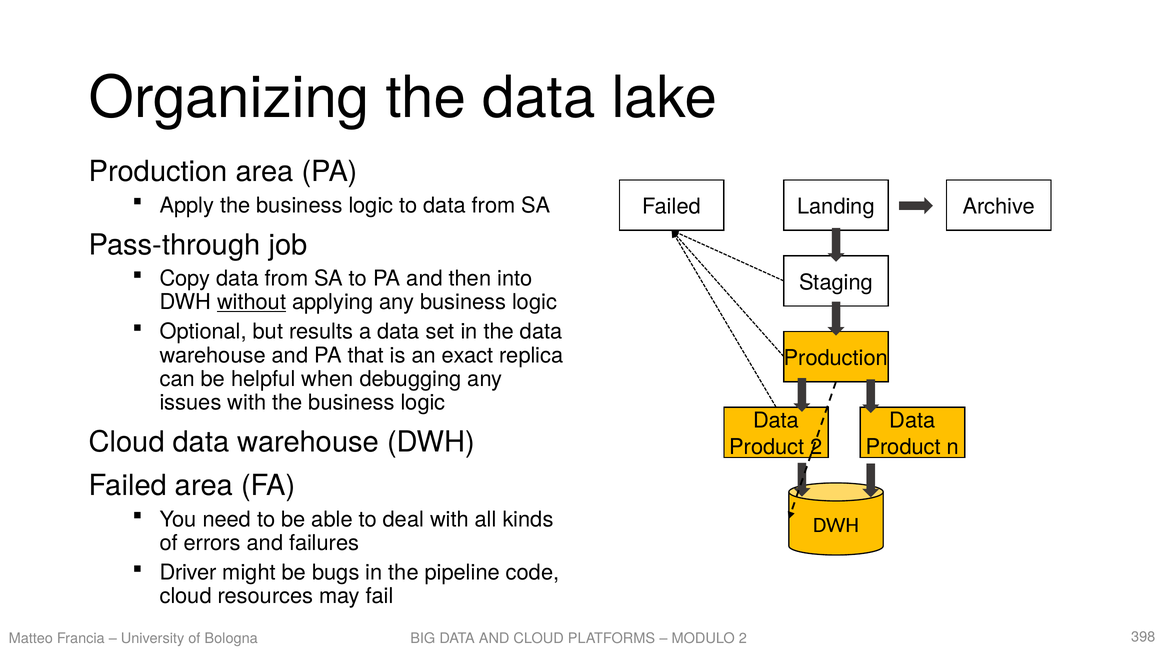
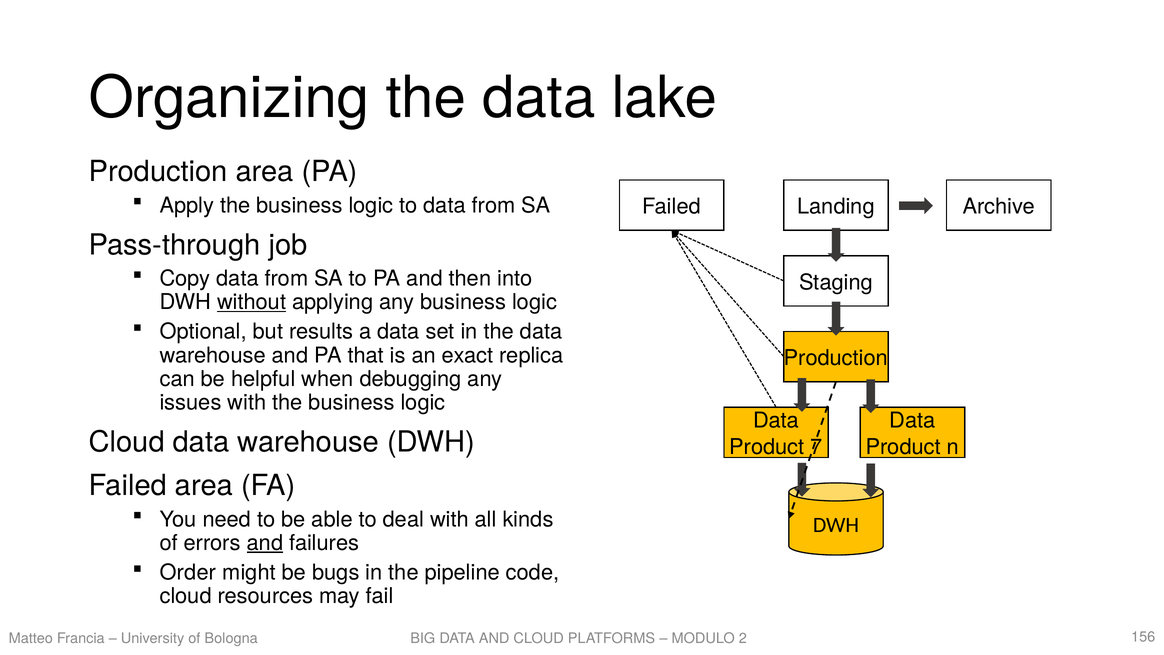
Product 2: 2 -> 7 (817, 447)
and underline: none -> present (265, 543)
Driver: Driver -> Order (188, 572)
398: 398 -> 156 (1143, 637)
